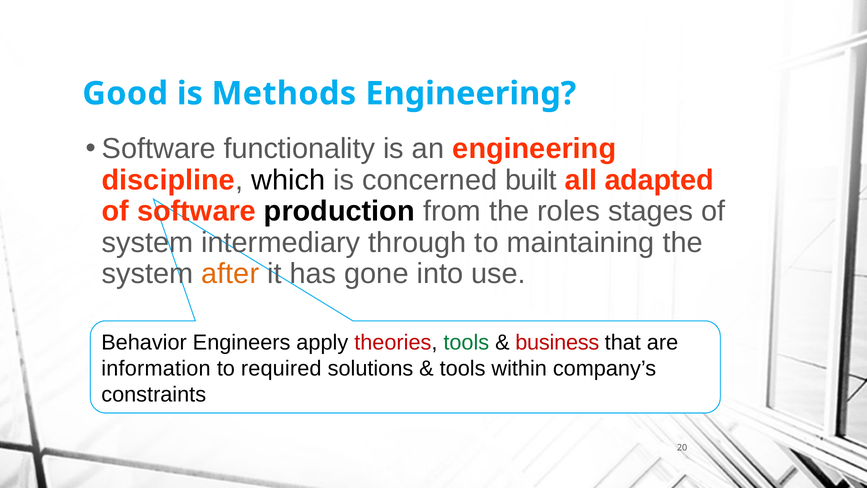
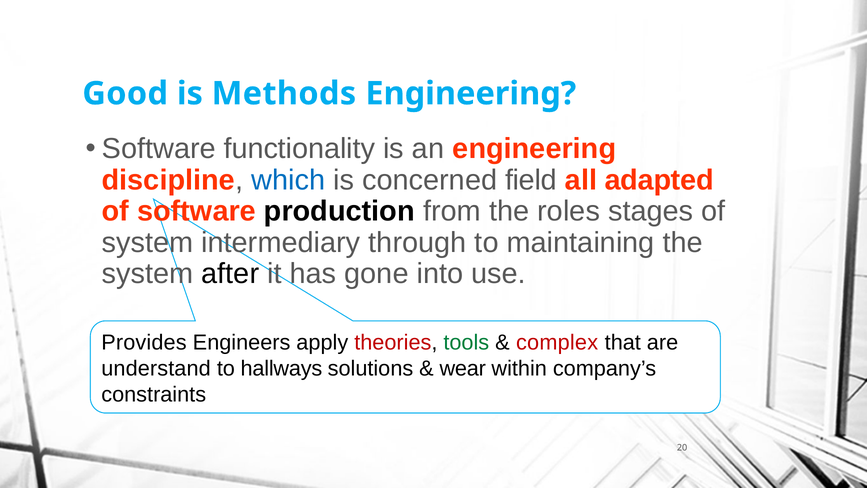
which colour: black -> blue (288, 180)
built: built -> field (531, 180)
after colour: orange -> black (230, 274)
Behavior: Behavior -> Provides (144, 342)
business: business -> complex (557, 342)
information: information -> understand (156, 368)
required: required -> hallways (281, 368)
tools: tools -> wear (463, 368)
